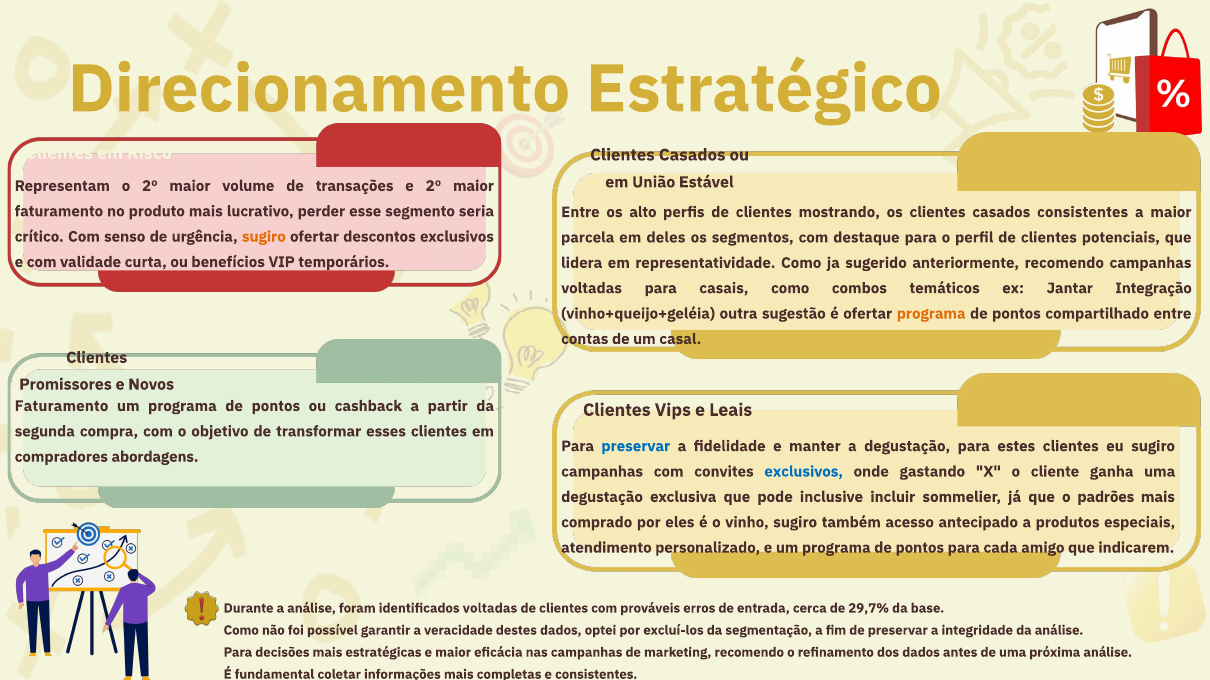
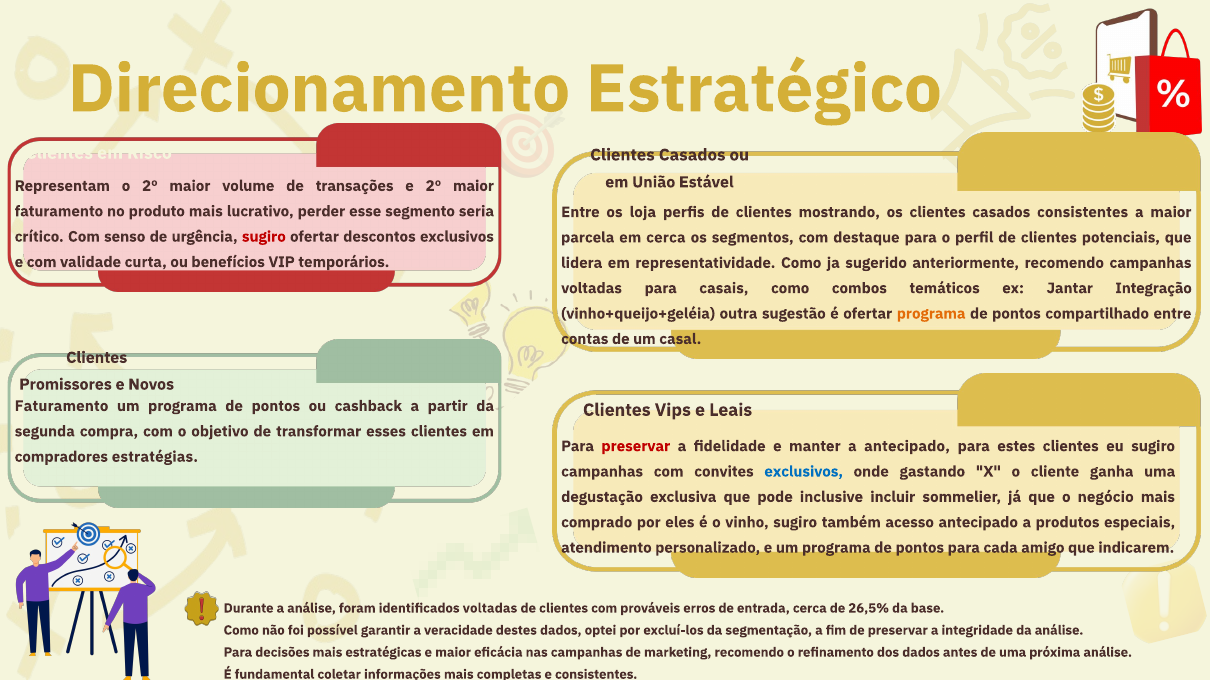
alto: alto -> loja (643, 212)
sugiro colour: orange -> red (264, 237)
em deles: deles -> cerca (666, 238)
preservar colour: blue -> red (636, 447)
a degustação: degustação -> antecipado (907, 447)
abordagens: abordagens -> estratégias (155, 457)
padrões: padrões -> negócio (1106, 497)
29,7%: 29,7% -> 26,5% (869, 609)
